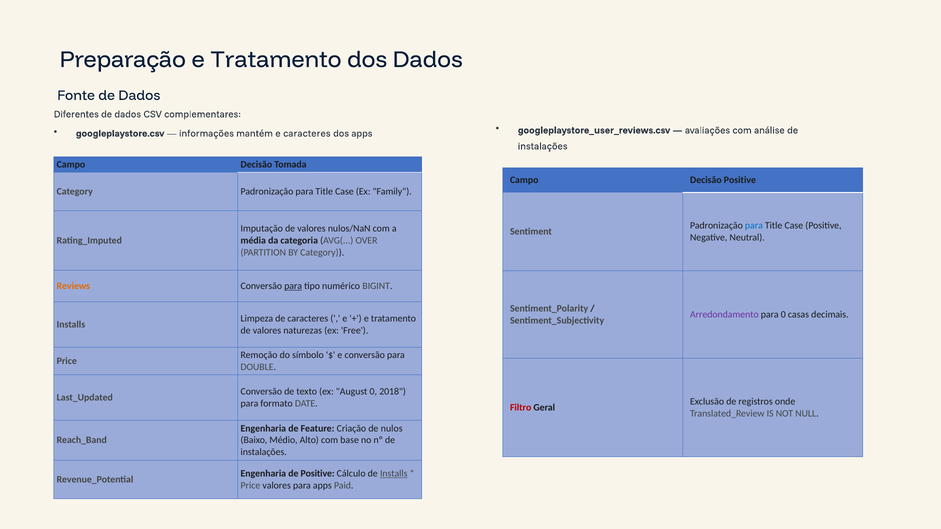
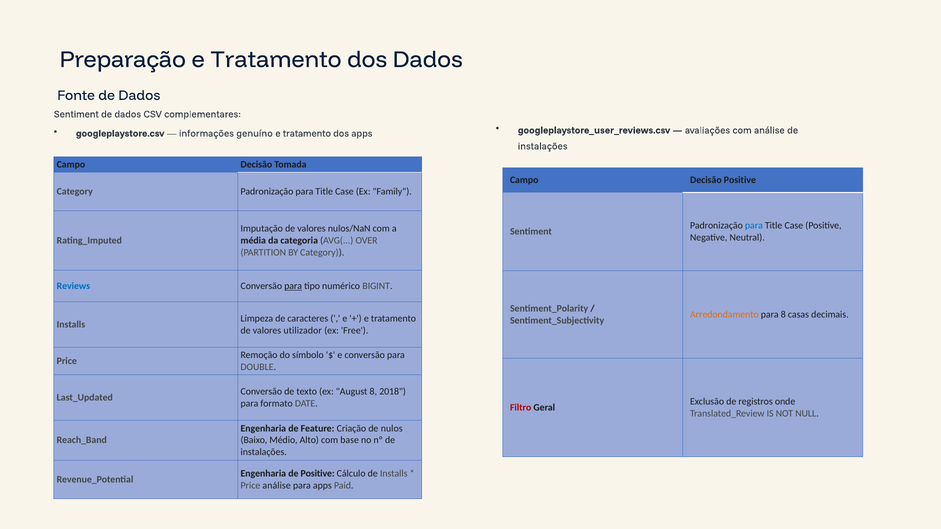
Diferentes: Diferentes -> Sentiment (76, 114)
mantém: mantém -> genuíno (255, 133)
caracteres: caracteres -> tratamento (307, 133)
Reviews colour: orange -> blue (73, 286)
Arredondamento colour: purple -> orange (724, 315)
para 0: 0 -> 8 (783, 315)
naturezas: naturezas -> utilizador (303, 331)
August 0: 0 -> 8 (373, 392)
Installs underline: present -> none (394, 474)
Price valores: valores -> análise (277, 486)
